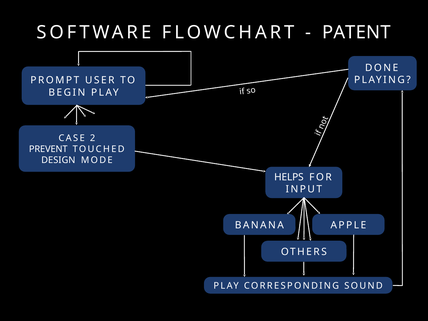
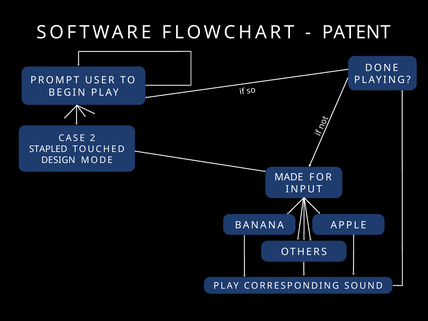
PREVENT: PREVENT -> STAPLED (48, 149)
HELPS: HELPS -> MADE (289, 177)
